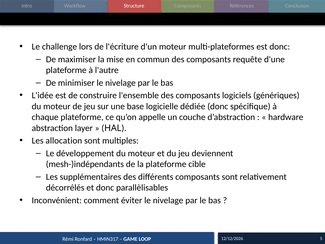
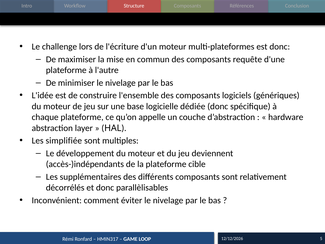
allocation: allocation -> simplifiée (64, 141)
mesh-)indépendants: mesh-)indépendants -> accès-)indépendants (85, 164)
